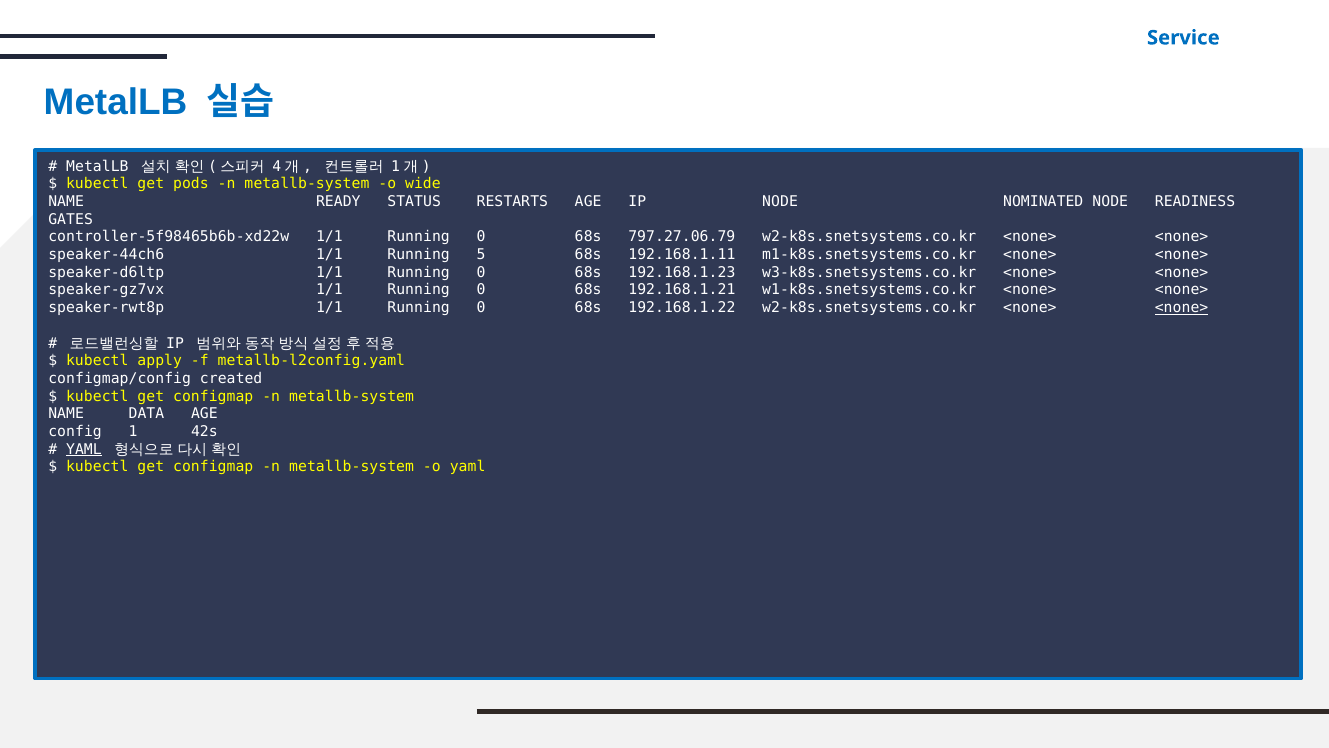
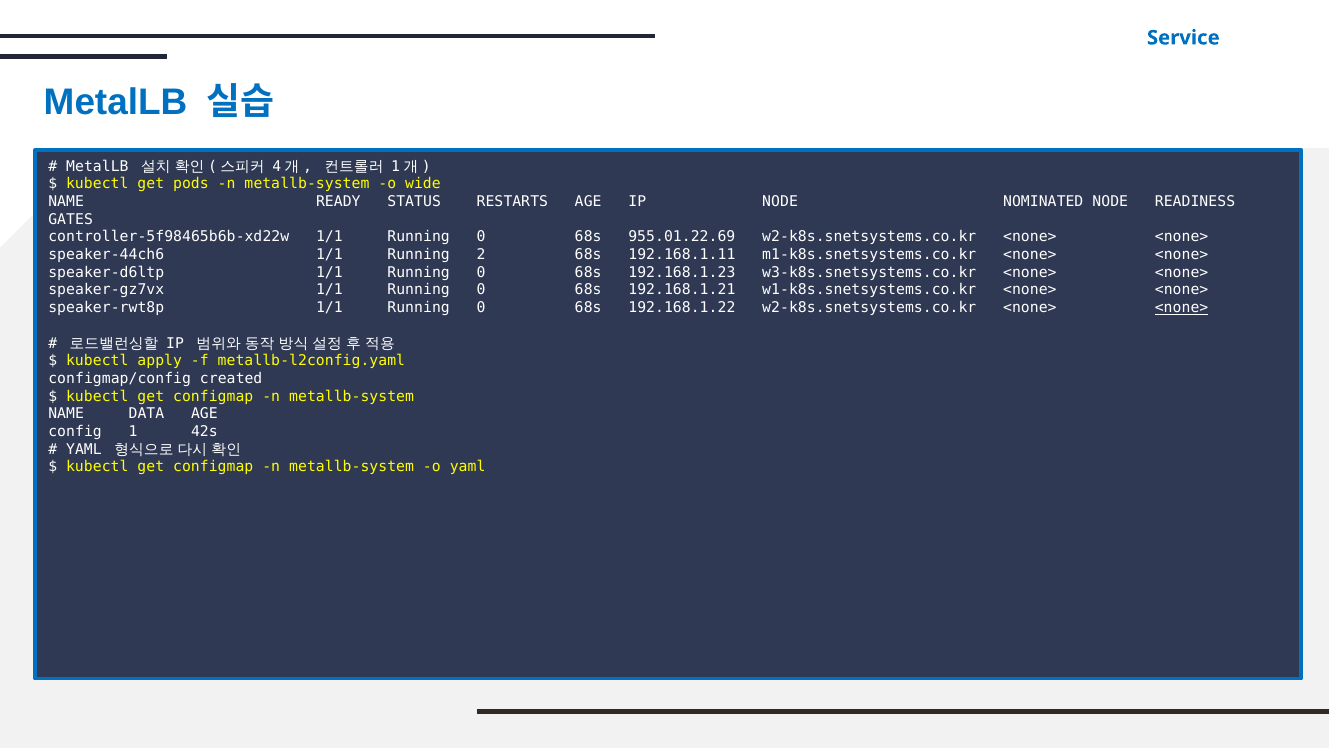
797.27.06.79: 797.27.06.79 -> 955.01.22.69 (682, 237)
5: 5 -> 2 (481, 255)
YAML underline: present -> none (84, 449)
